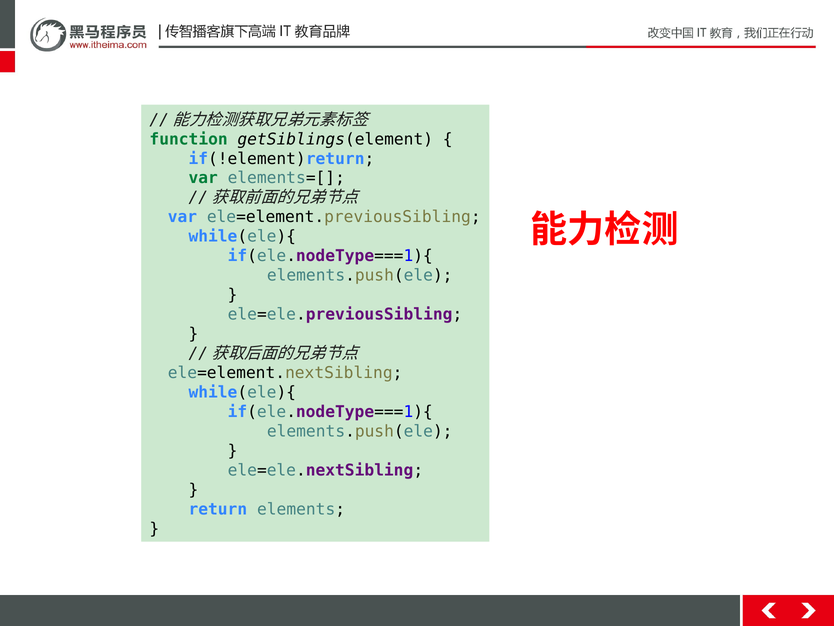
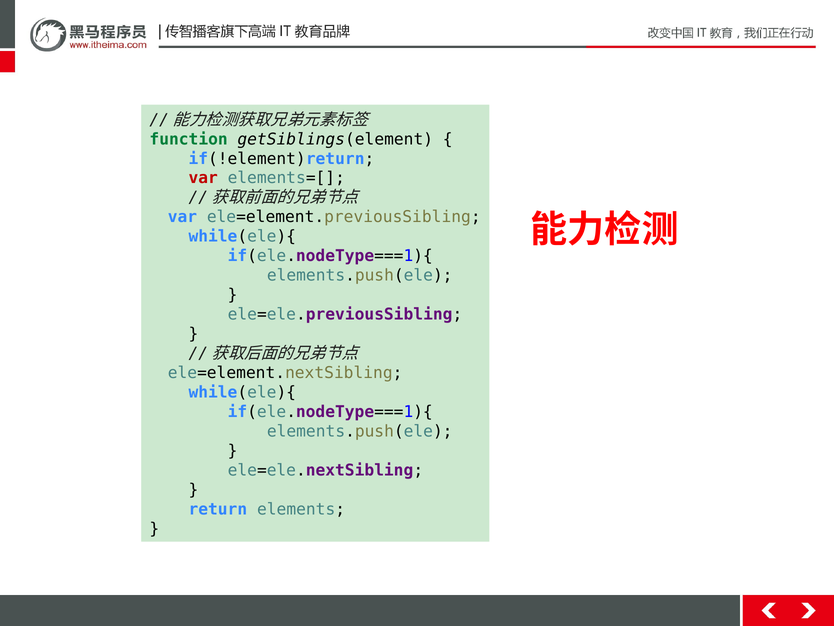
var colour: green -> red (203, 178)
